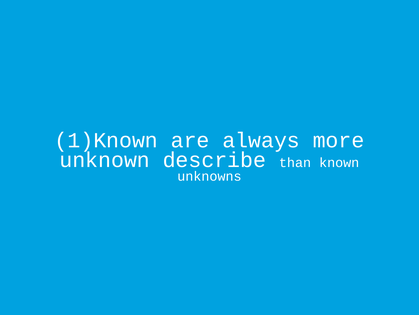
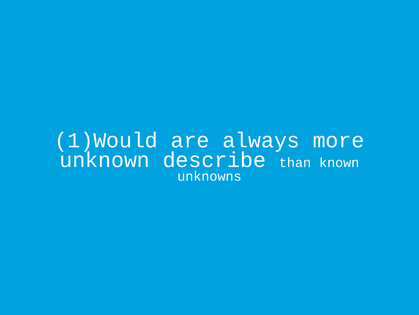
1)Known: 1)Known -> 1)Would (106, 140)
